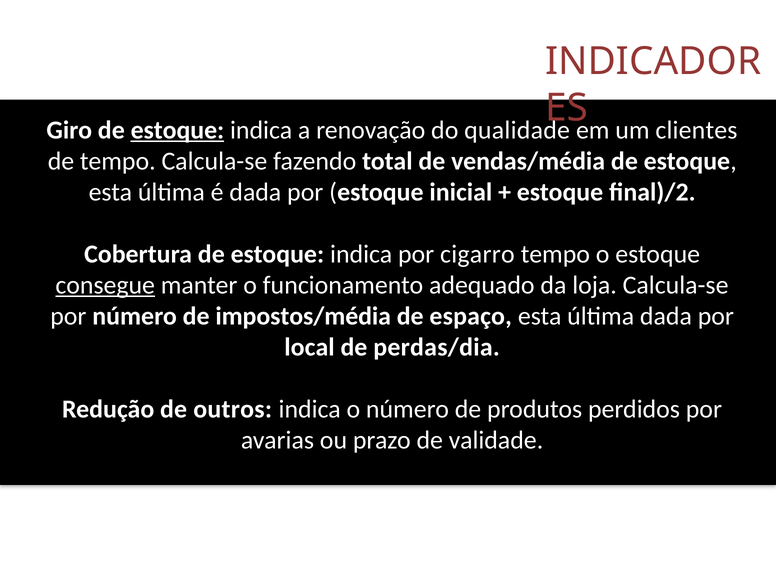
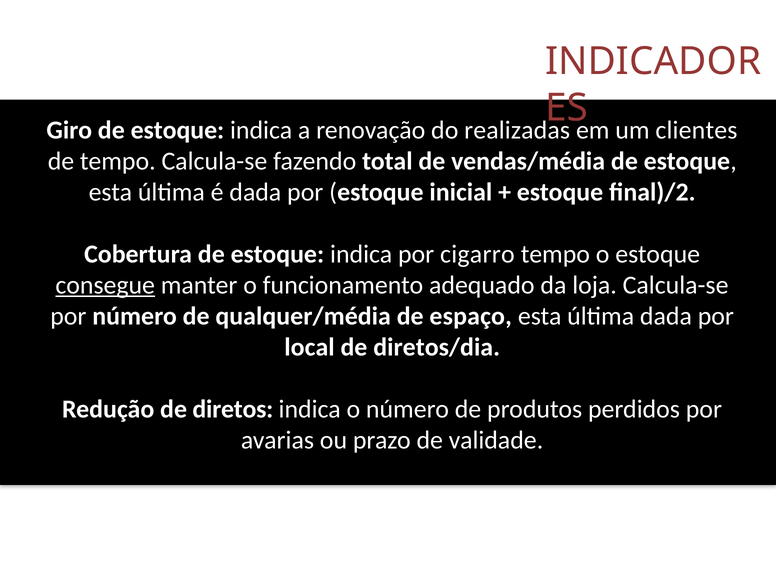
estoque underline: present -> none (177, 130)
qualidade: qualidade -> realizadas (517, 130)
impostos/média: impostos/média -> qualquer/média (303, 316)
perdas/dia: perdas/dia -> diretos/dia (437, 347)
outros: outros -> diretos (233, 409)
